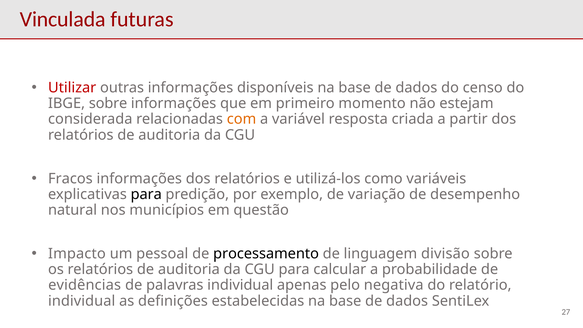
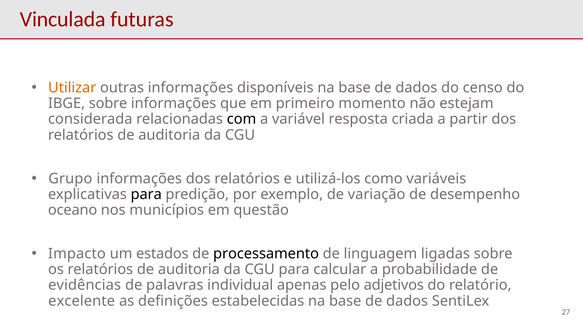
Utilizar colour: red -> orange (72, 88)
com colour: orange -> black (241, 119)
Fracos: Fracos -> Grupo (70, 179)
natural: natural -> oceano (73, 210)
pessoal: pessoal -> estados (162, 254)
divisão: divisão -> ligadas (445, 254)
negativa: negativa -> adjetivos (394, 285)
individual: individual -> excelente (82, 301)
